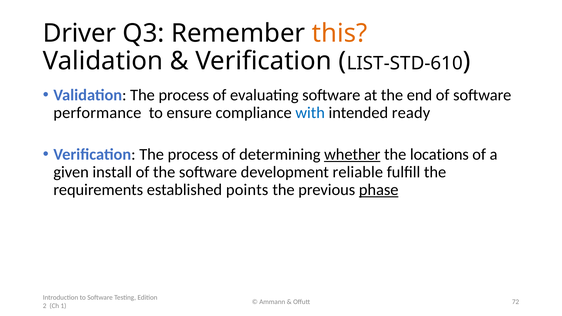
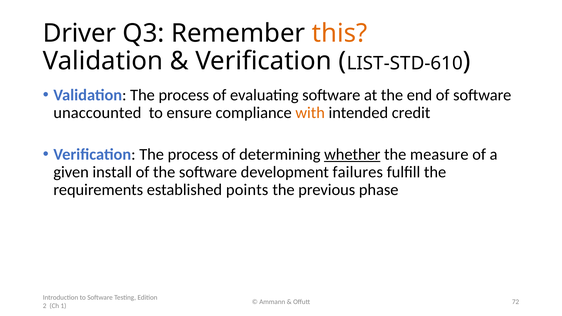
performance: performance -> unaccounted (97, 113)
with colour: blue -> orange (310, 113)
ready: ready -> credit (411, 113)
locations: locations -> measure (439, 154)
reliable: reliable -> failures (358, 172)
phase underline: present -> none (379, 190)
